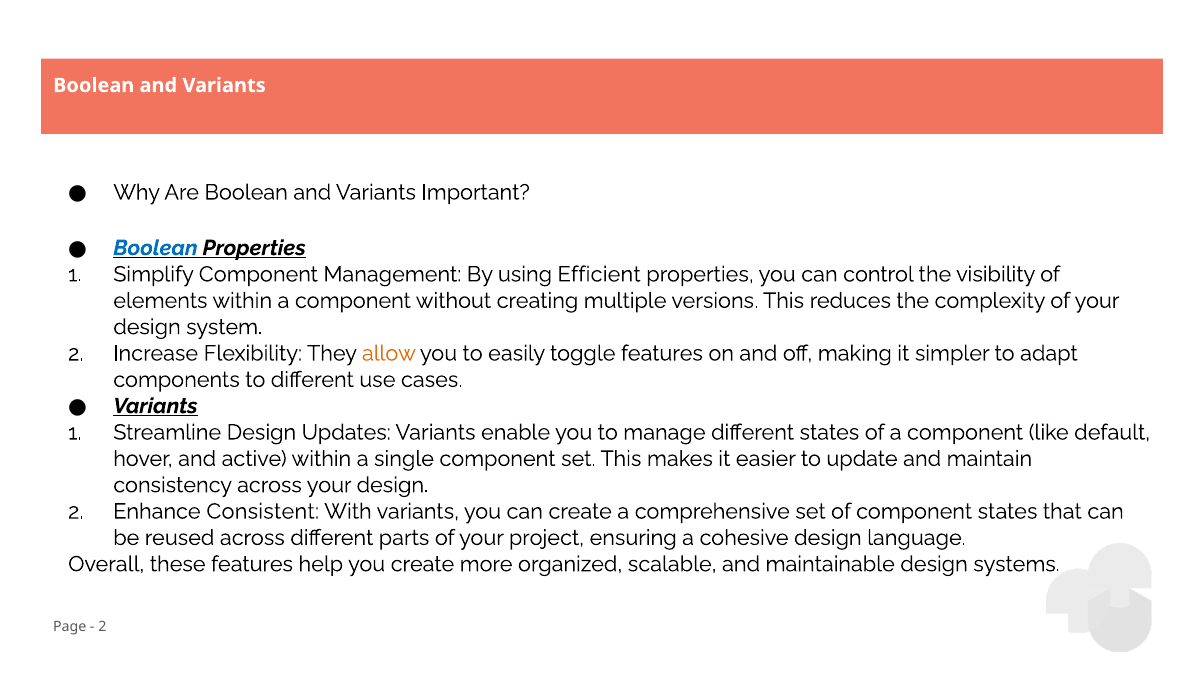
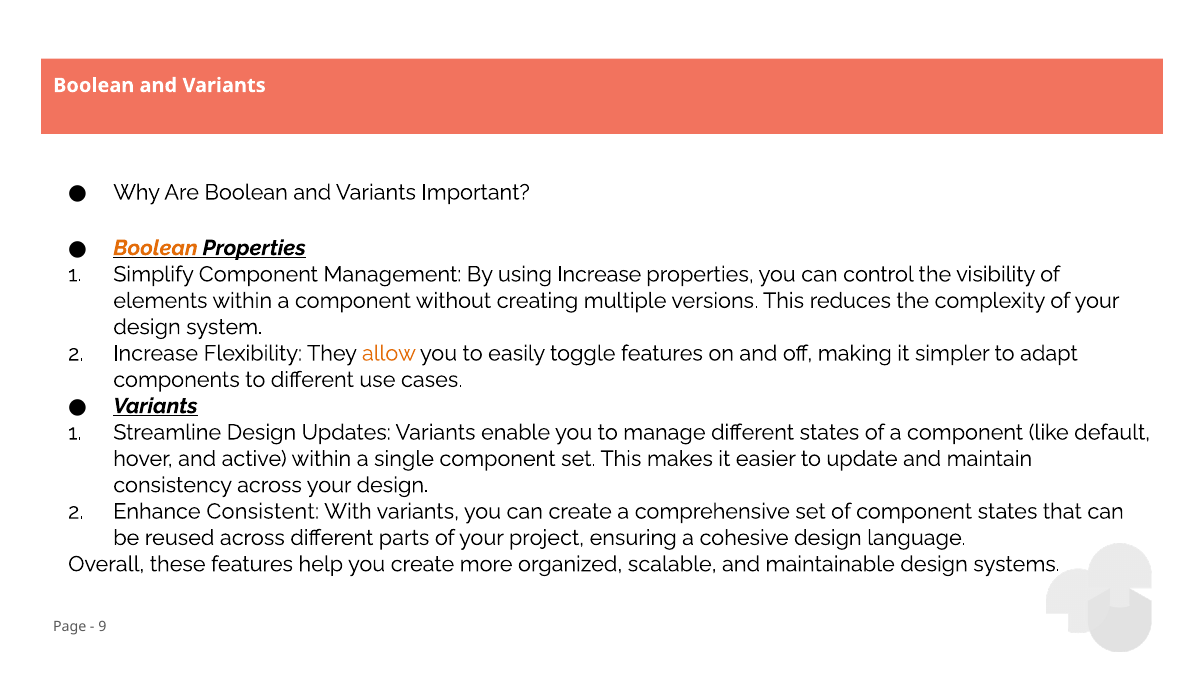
Boolean colour: blue -> orange (155, 248)
using Efficient: Efficient -> Increase (599, 274)
2: 2 -> 9 (103, 627)
